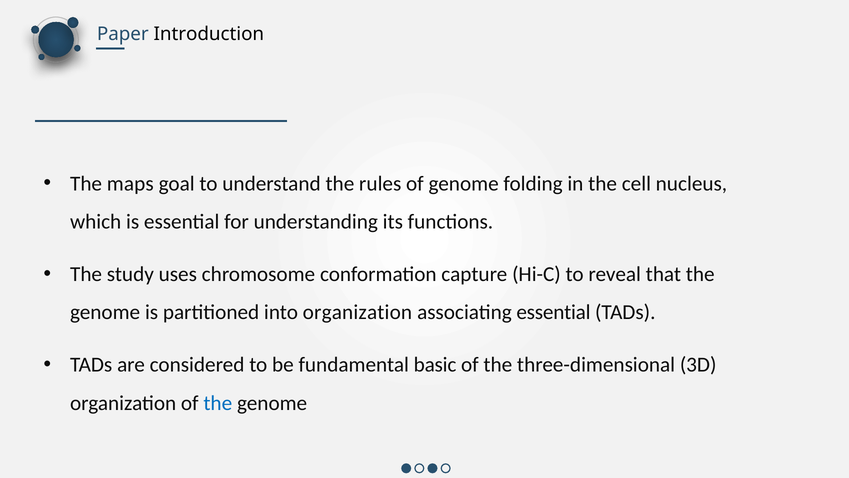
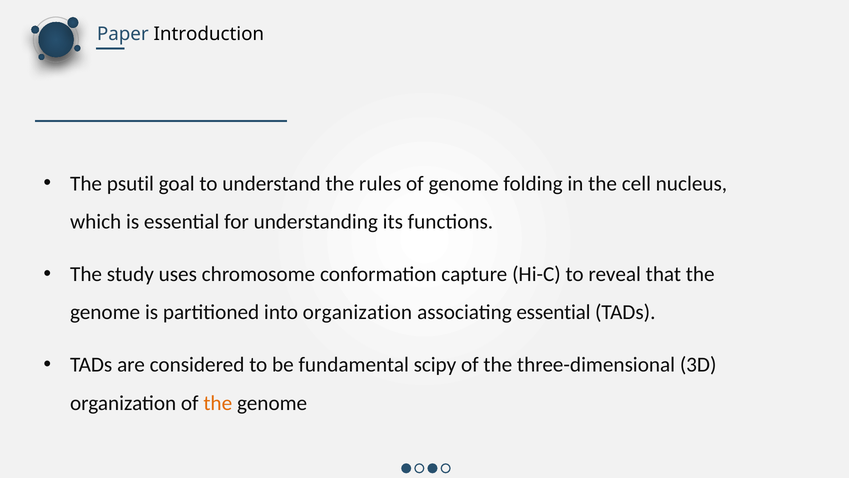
maps: maps -> psutil (130, 183)
basic: basic -> scipy (435, 364)
the colour: blue -> orange (218, 403)
